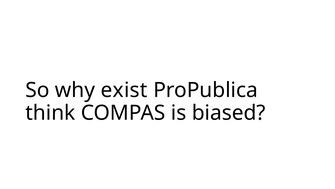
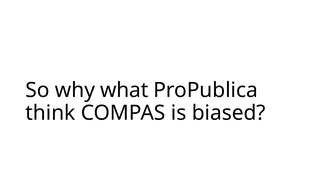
exist: exist -> what (124, 90)
